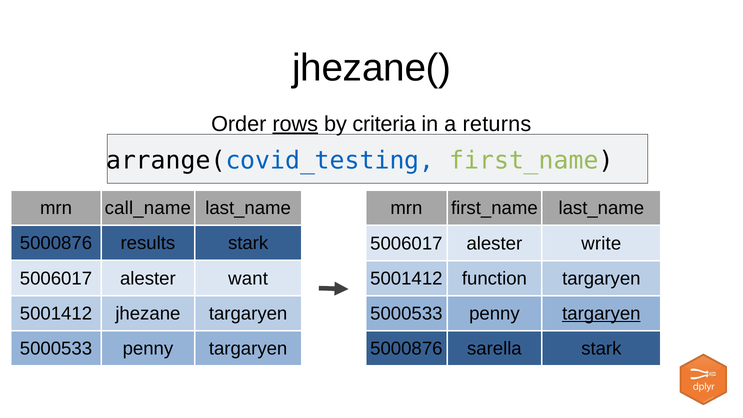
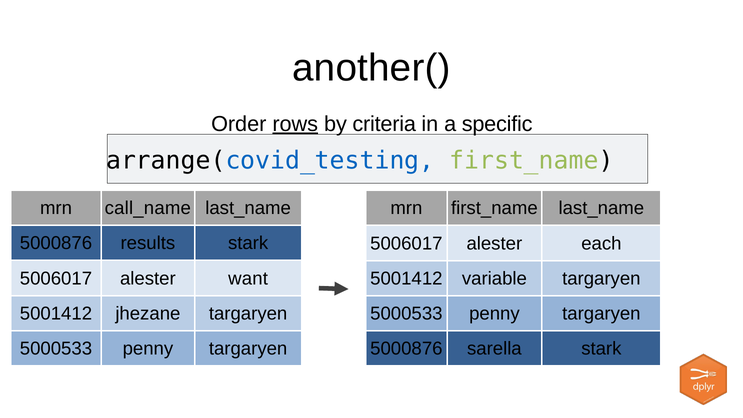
jhezane(: jhezane( -> another( (371, 68)
returns: returns -> specific (497, 124)
write: write -> each (601, 243)
function: function -> variable (494, 278)
targaryen underline: present -> none (601, 313)
